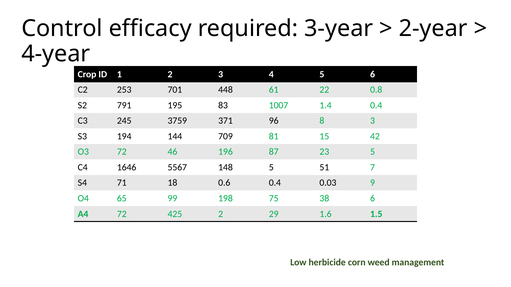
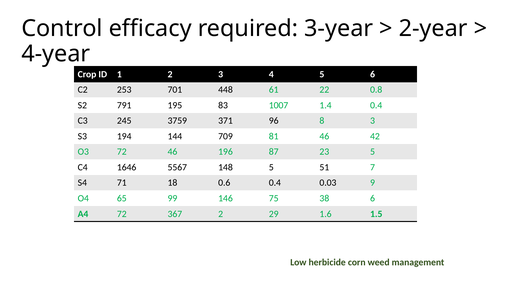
81 15: 15 -> 46 (324, 136)
198: 198 -> 146 (225, 199)
425: 425 -> 367 (175, 214)
